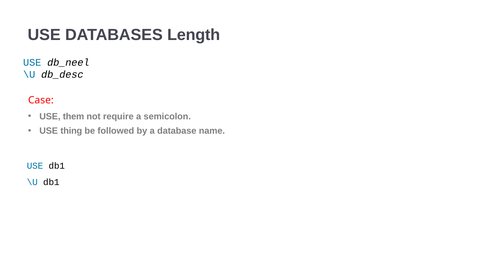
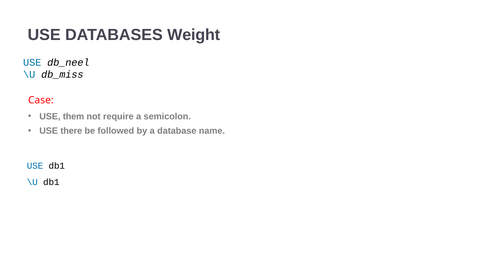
Length: Length -> Weight (194, 35)
db_desc: db_desc -> db_miss (62, 75)
thing: thing -> there (71, 131)
